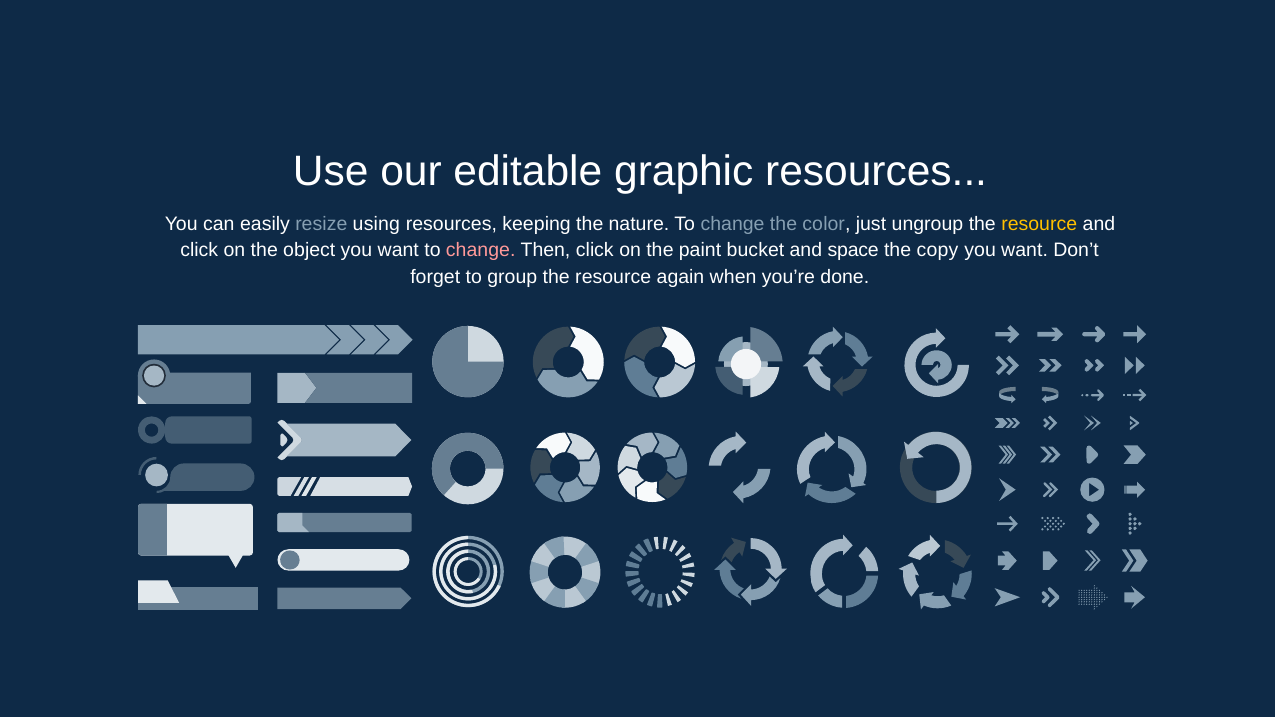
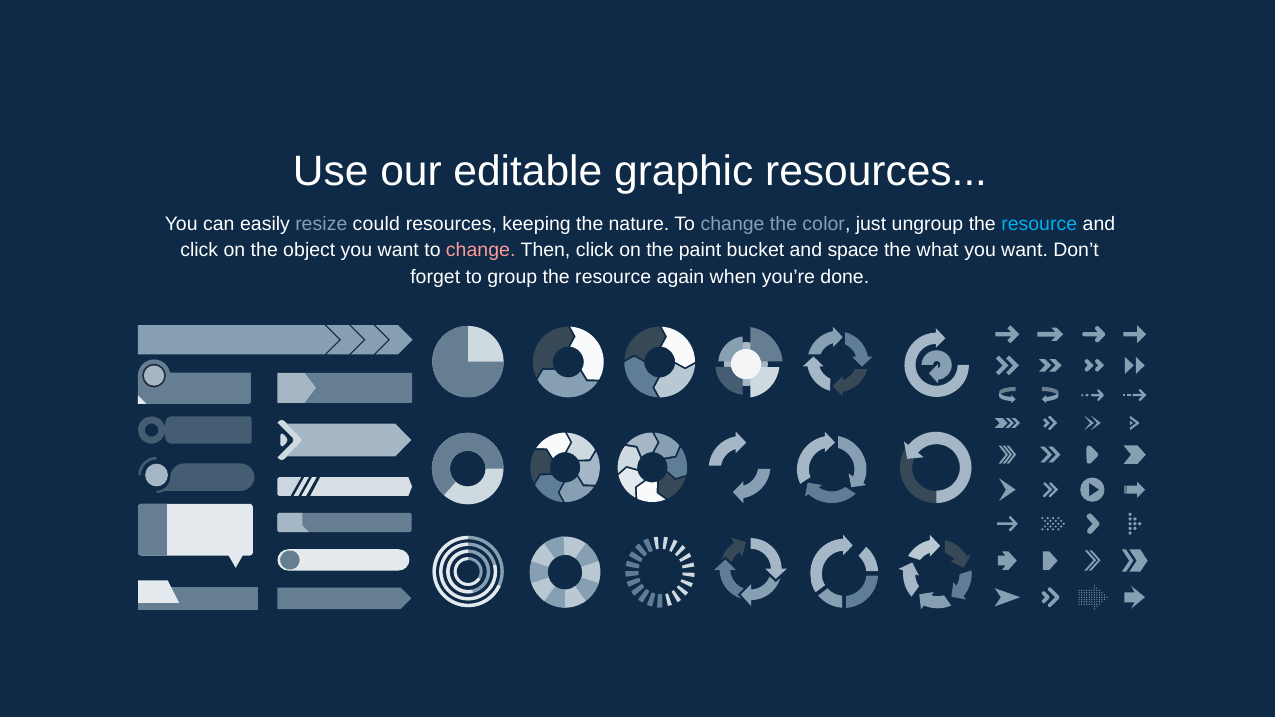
using: using -> could (376, 224)
resource colour: yellow -> light blue (1039, 224)
copy: copy -> what (938, 251)
